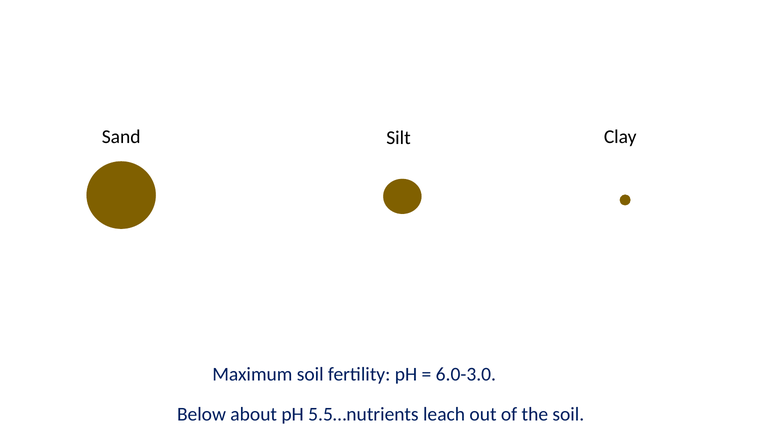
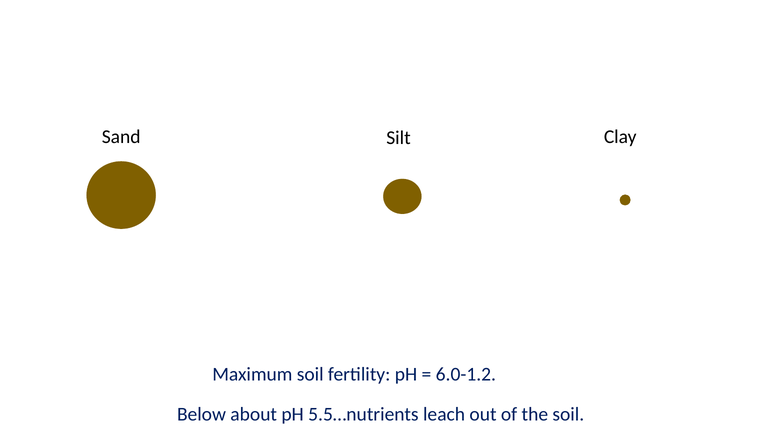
6.0-3.0: 6.0-3.0 -> 6.0-1.2 (466, 374)
